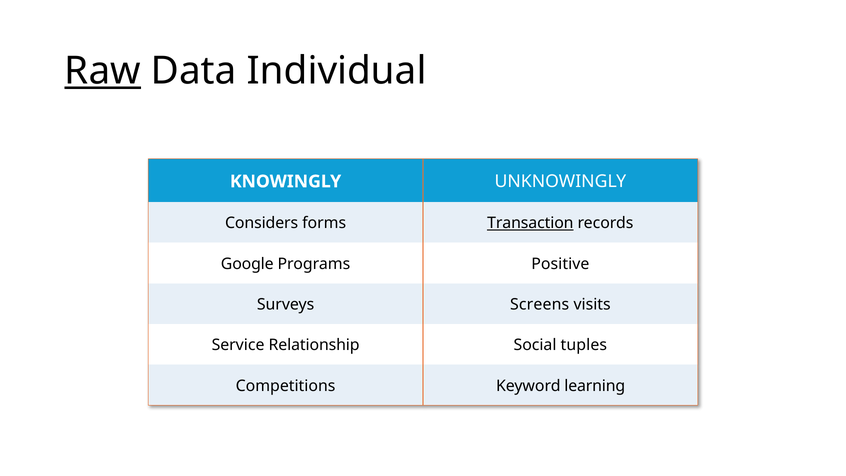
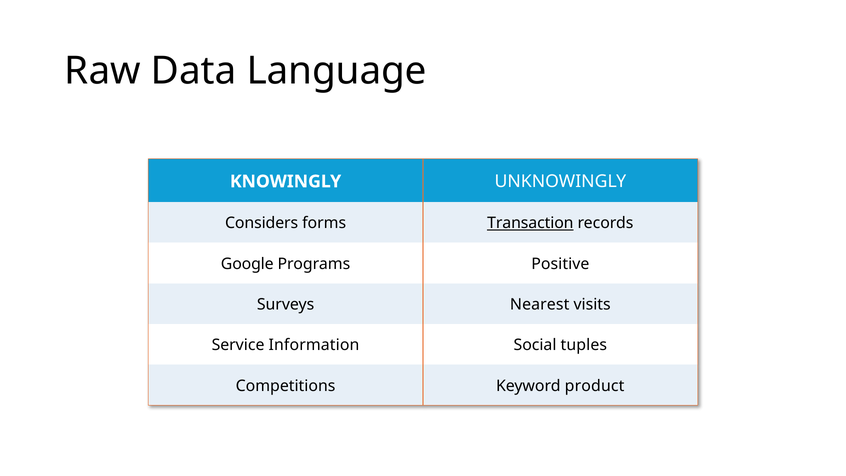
Raw underline: present -> none (103, 71)
Individual: Individual -> Language (337, 71)
Screens: Screens -> Nearest (540, 304)
Relationship: Relationship -> Information (314, 345)
learning: learning -> product (595, 386)
